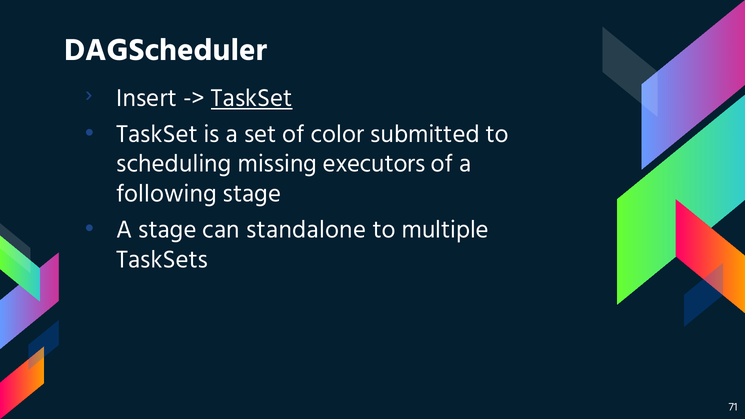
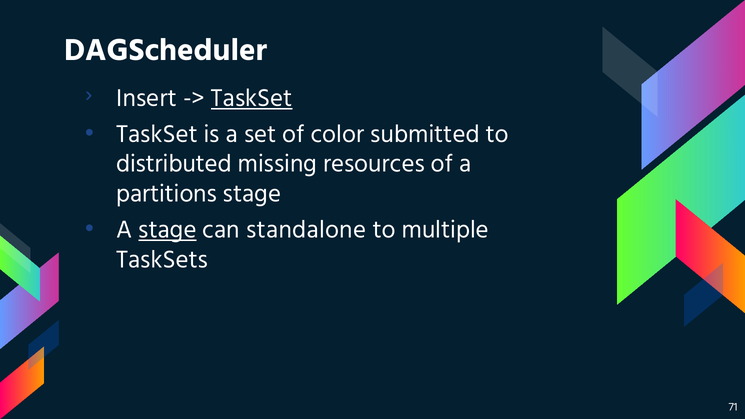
scheduling: scheduling -> distributed (174, 164)
executors: executors -> resources (374, 164)
following: following -> partitions (167, 194)
stage underline: none -> present (167, 230)
